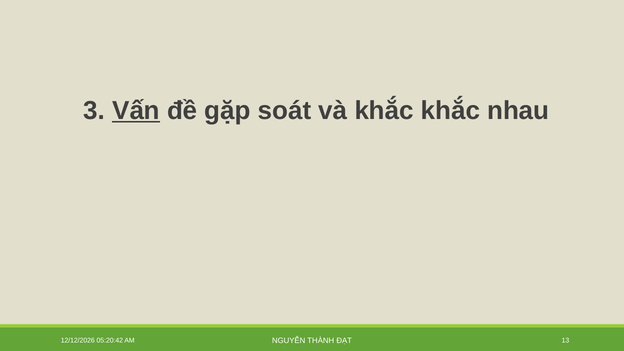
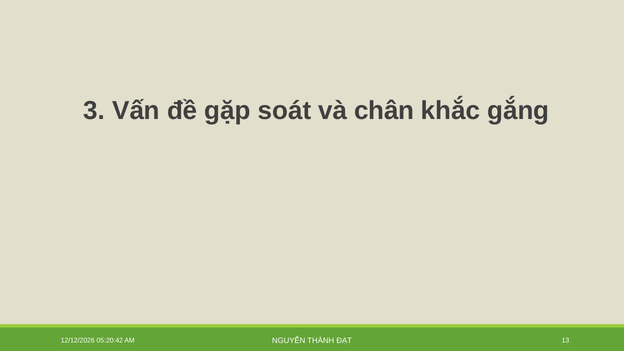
Vấn underline: present -> none (136, 111)
và khắc: khắc -> chân (384, 111)
nhau: nhau -> gắng (518, 111)
